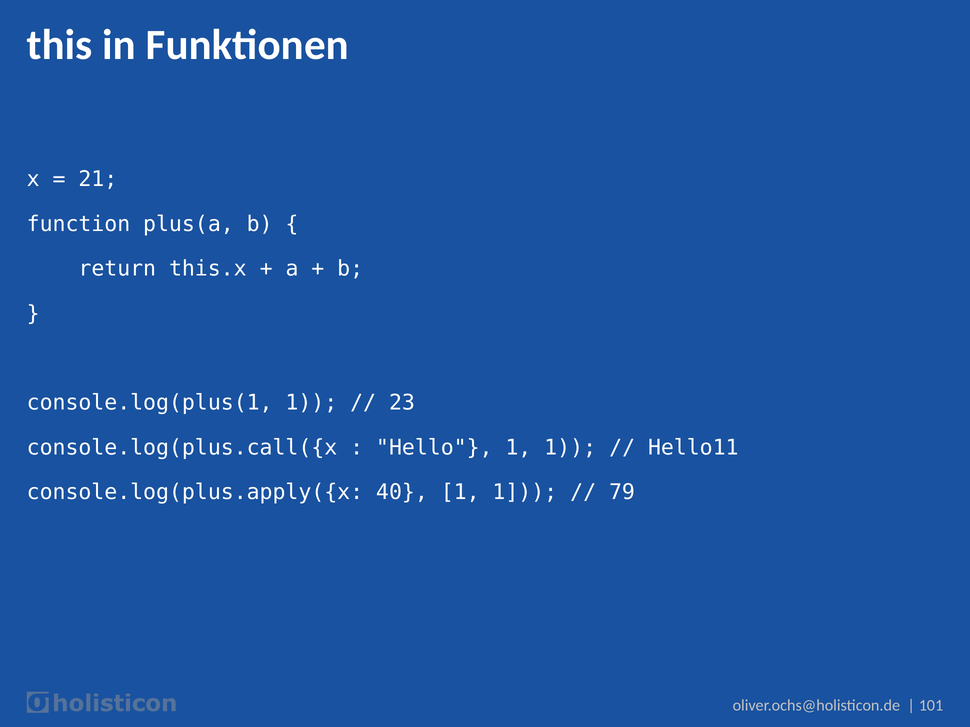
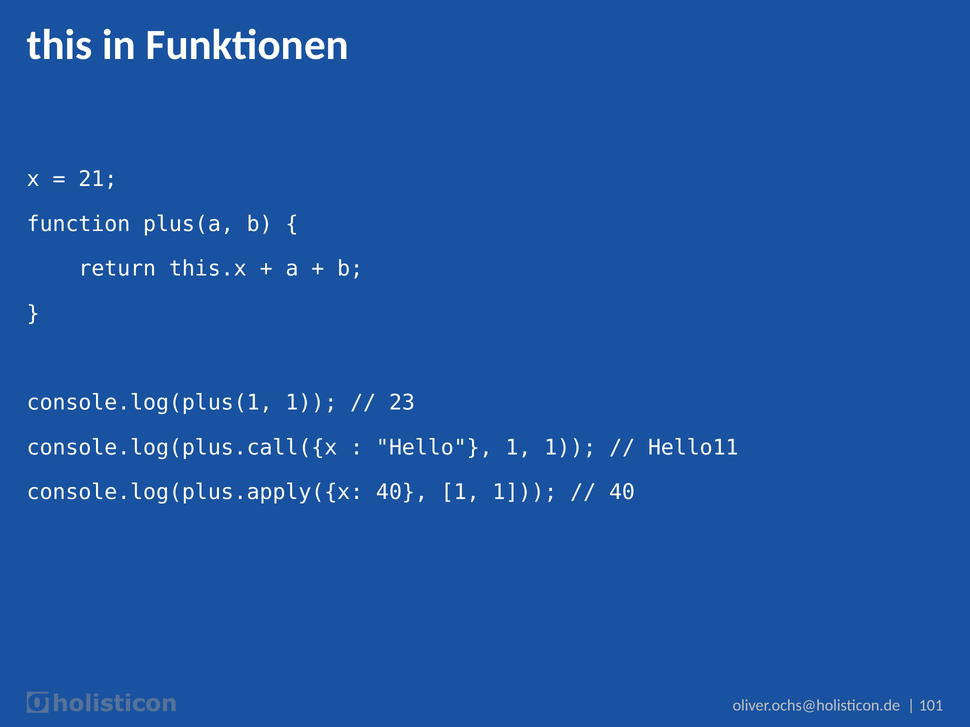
79: 79 -> 40 (622, 493)
